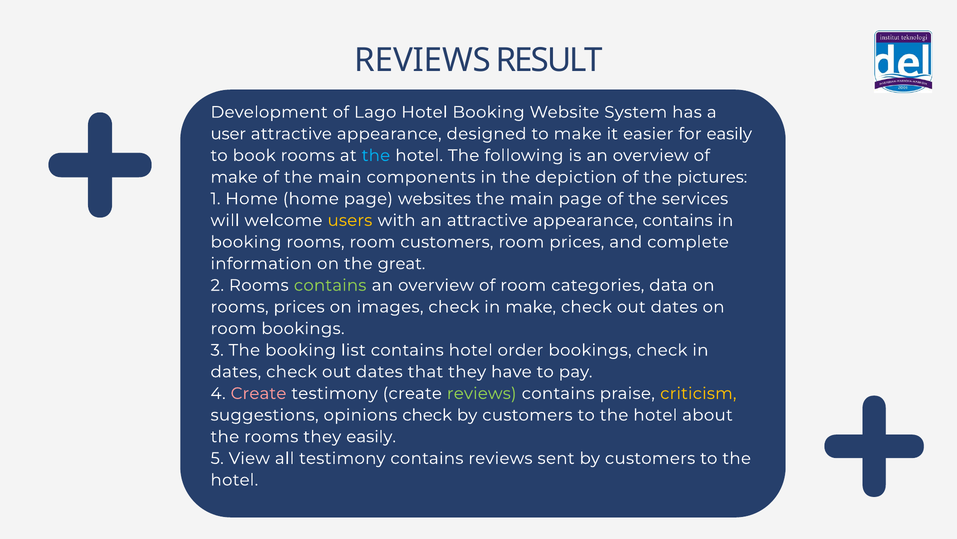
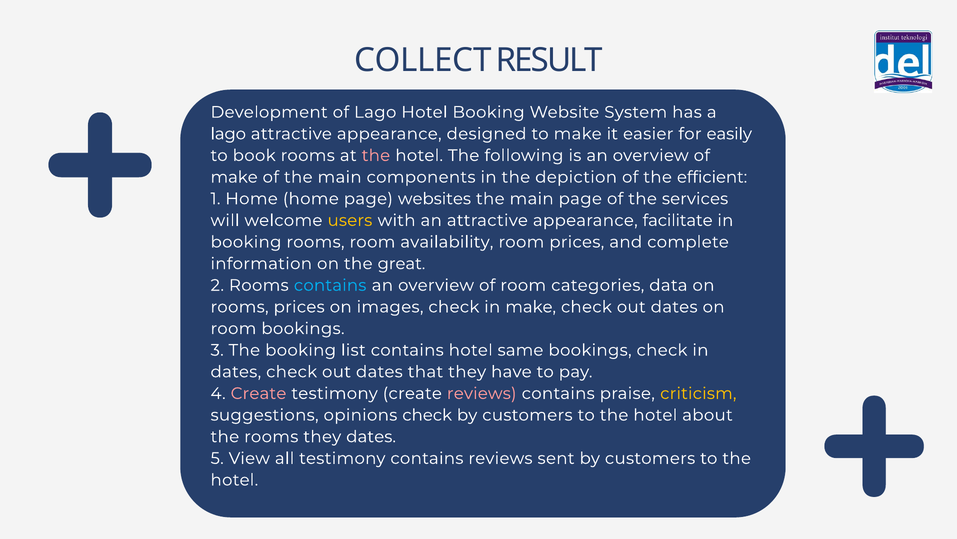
REVIEWS: REVIEWS -> COLLECT (423, 60)
user: user -> lago (228, 134)
the colour: light blue -> pink (376, 155)
pictures: pictures -> efficient (712, 177)
appearance contains: contains -> facilitate (678, 220)
room customers: customers -> availability (447, 242)
contains colour: light green -> light blue (330, 285)
order: order -> same (520, 350)
reviews colour: light green -> pink (482, 393)
they easily: easily -> dates (371, 436)
